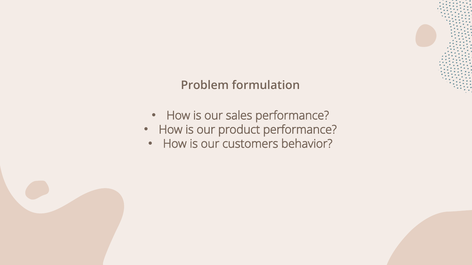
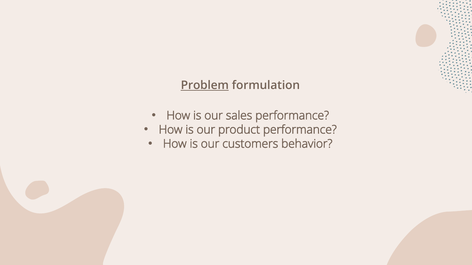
Problem underline: none -> present (205, 86)
